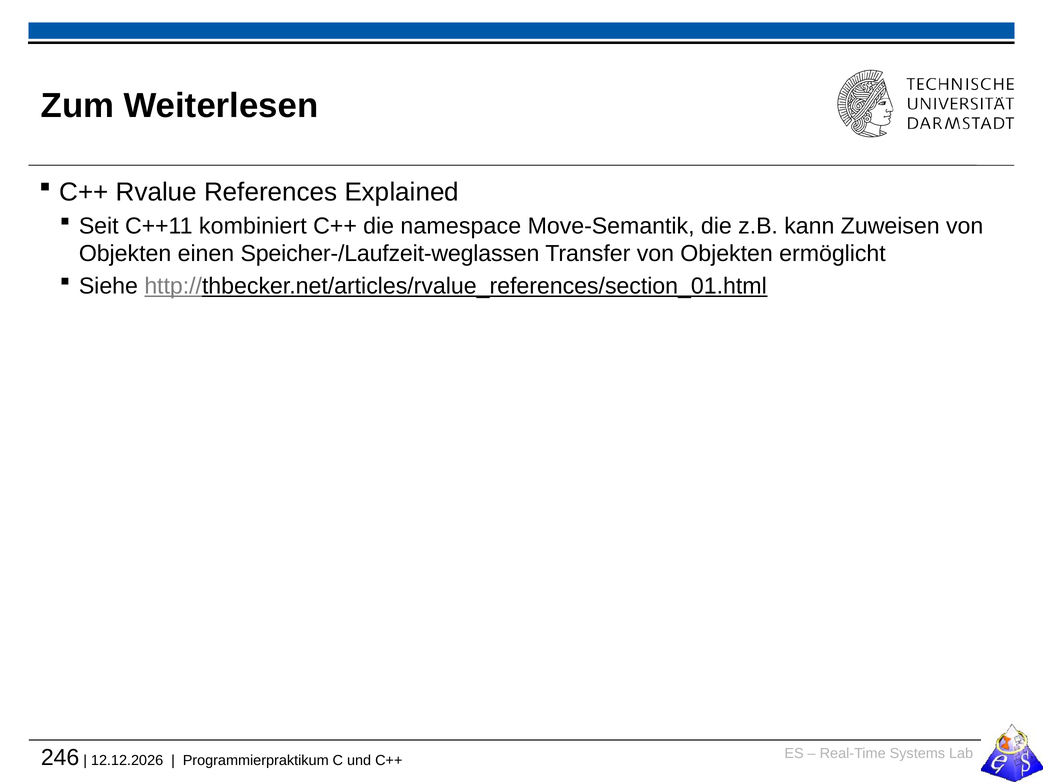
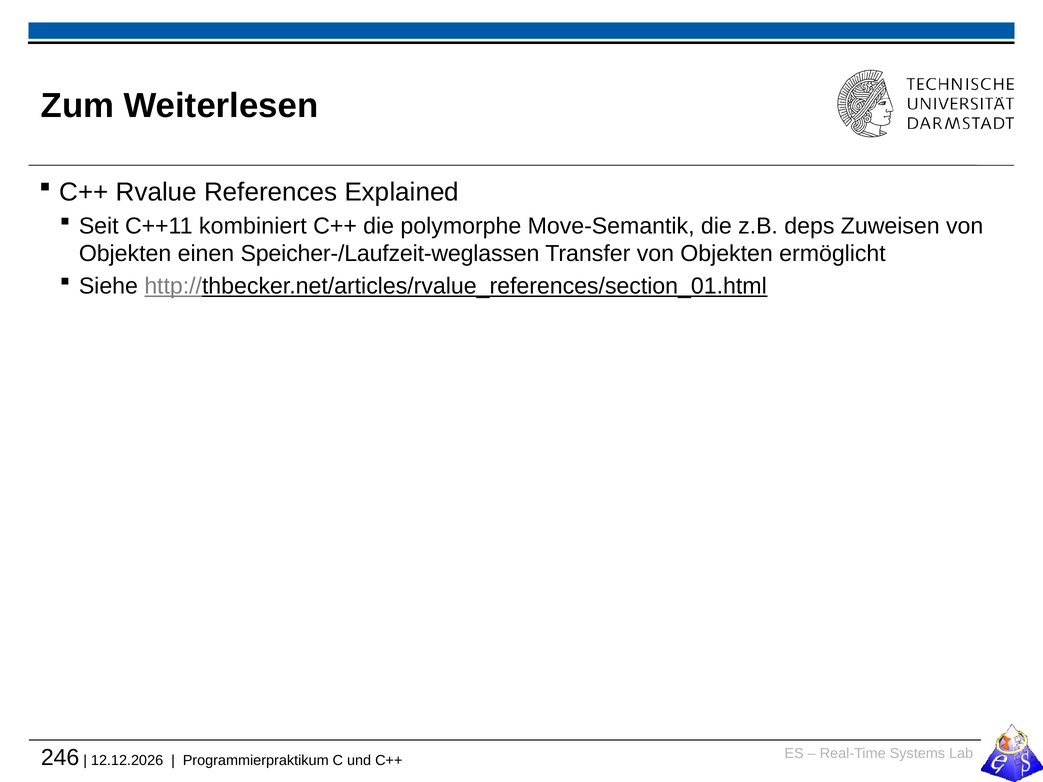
namespace: namespace -> polymorphe (461, 226)
kann: kann -> deps (809, 226)
